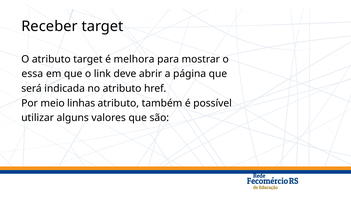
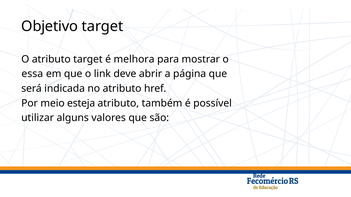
Receber: Receber -> Objetivo (50, 26)
linhas: linhas -> esteja (81, 103)
